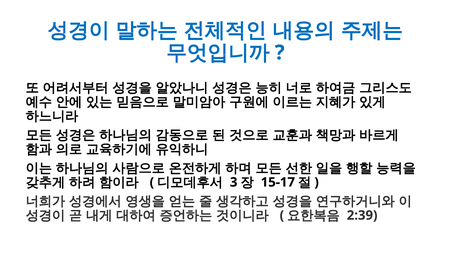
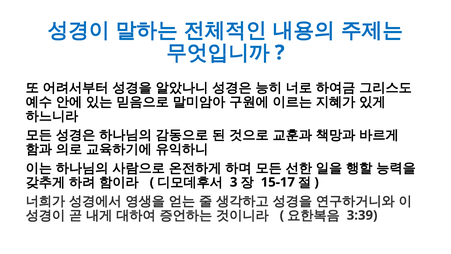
2:39: 2:39 -> 3:39 (362, 215)
